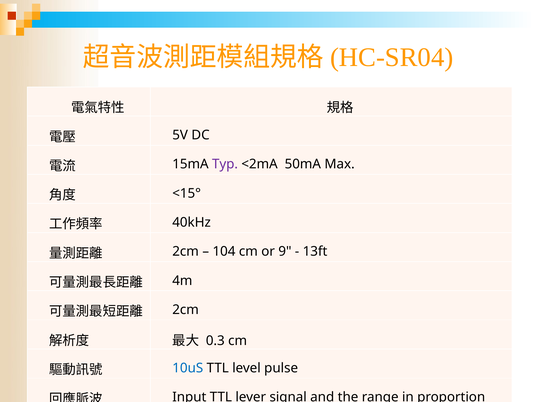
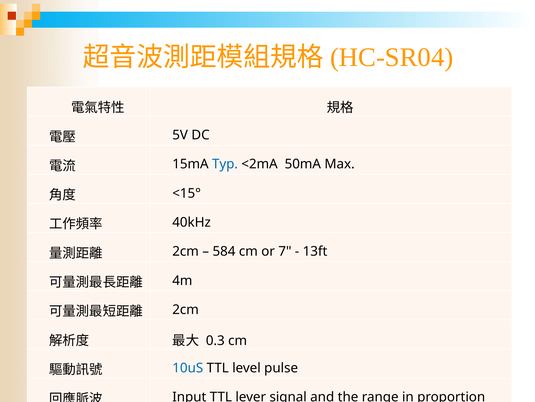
Typ colour: purple -> blue (225, 164)
104: 104 -> 584 (224, 251)
9: 9 -> 7 (285, 251)
